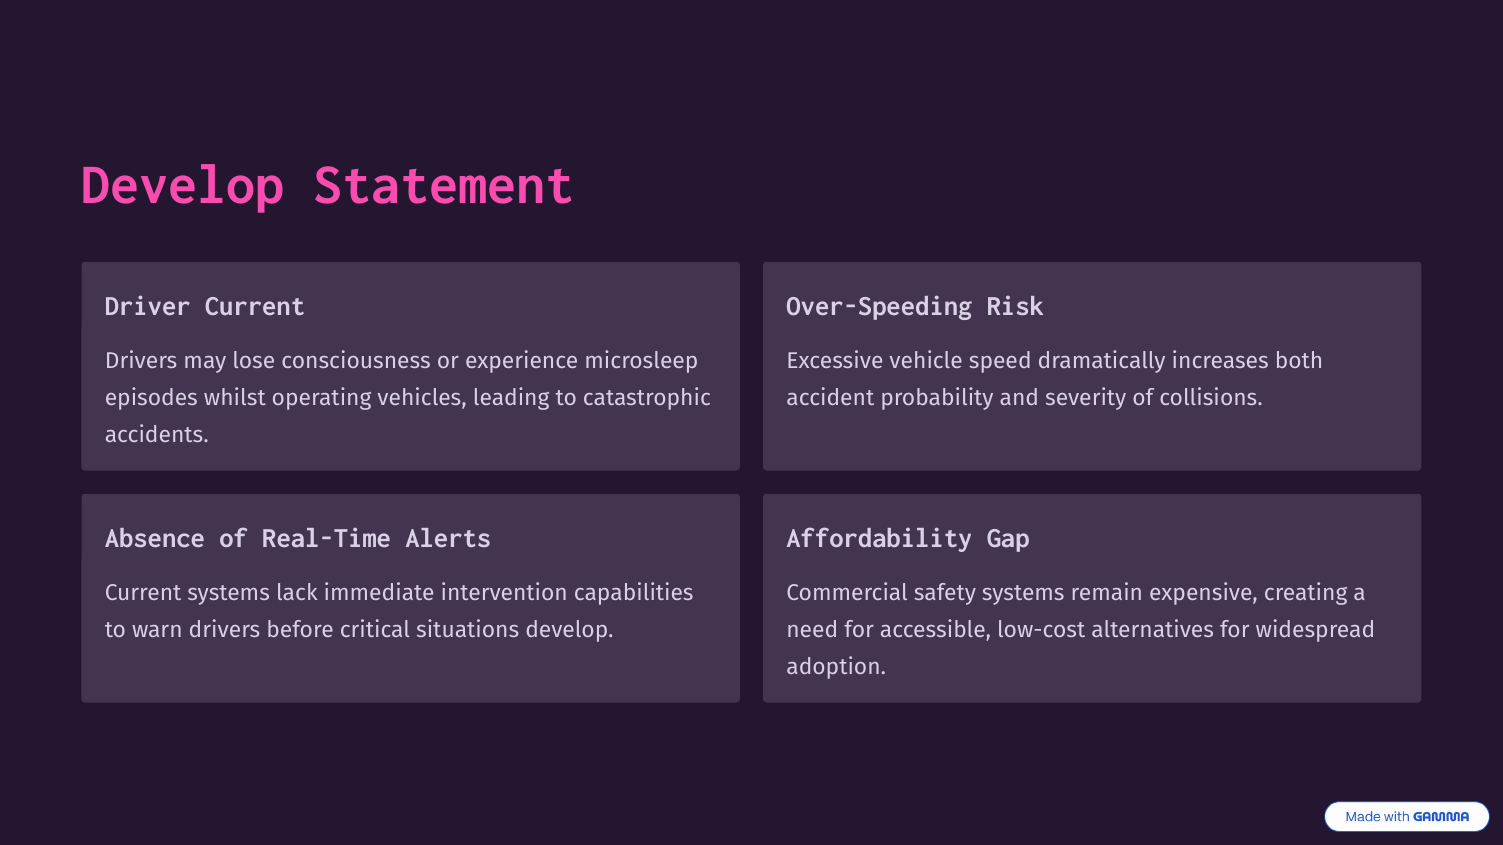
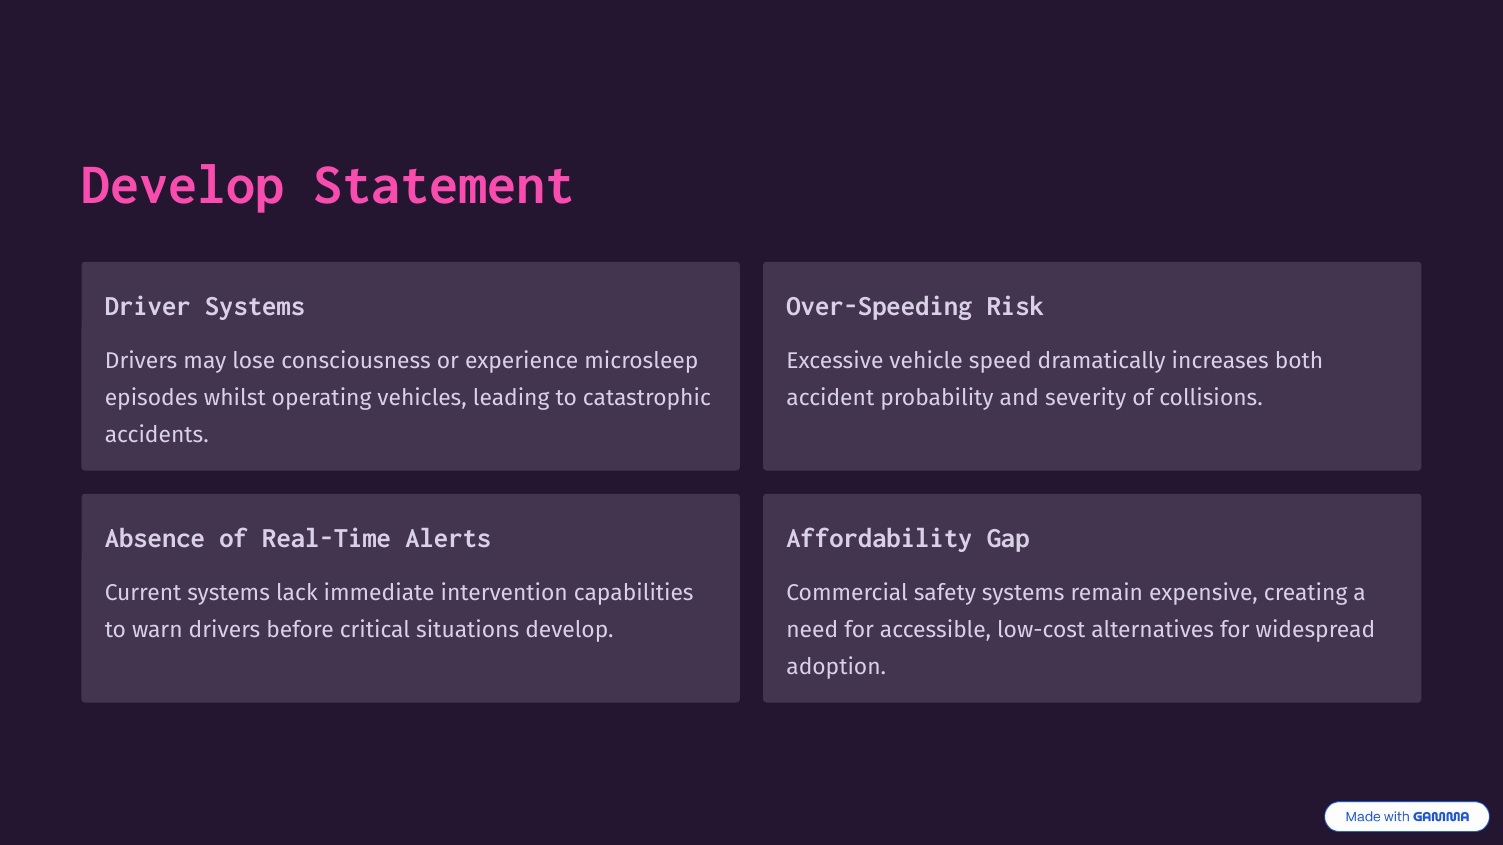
Driver Current: Current -> Systems (255, 306)
